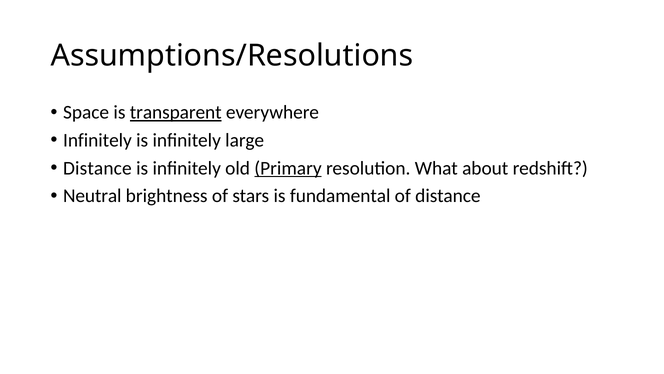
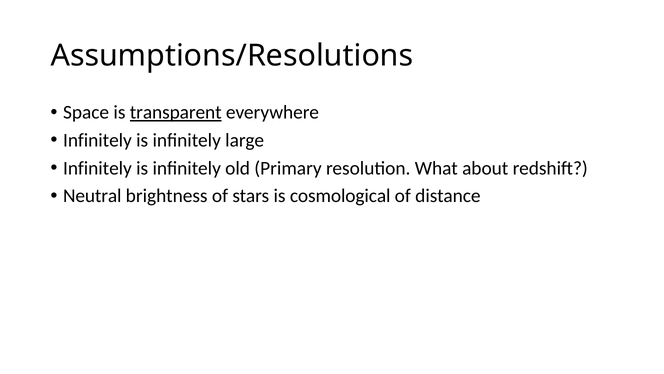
Distance: Distance -> Infinitely (97, 168)
Primary underline: present -> none (288, 168)
fundamental: fundamental -> cosmological (340, 196)
